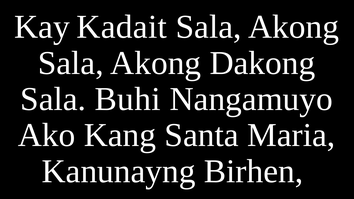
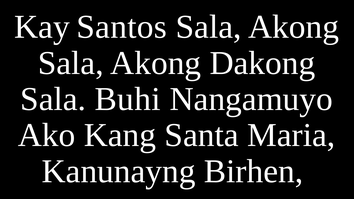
Kadait: Kadait -> Santos (122, 27)
